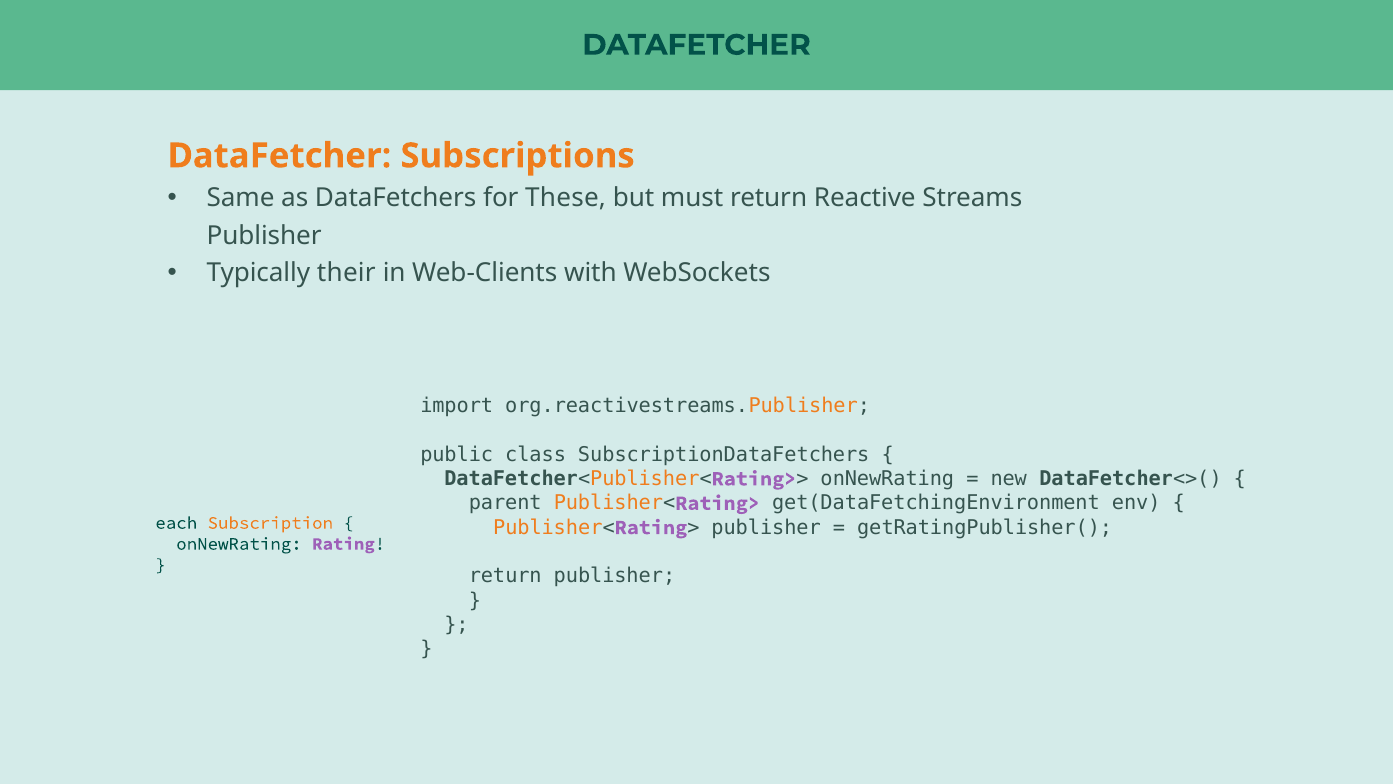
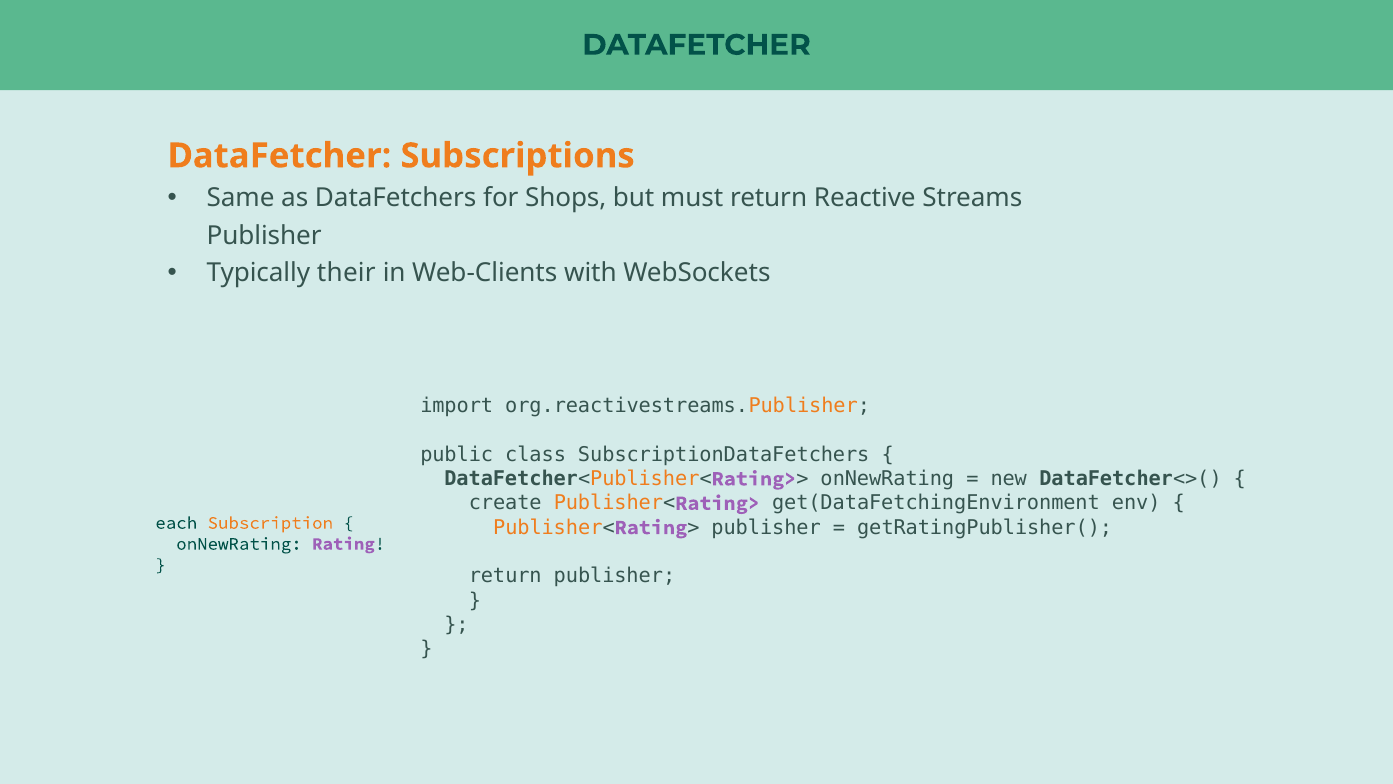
These: These -> Shops (566, 198)
parent: parent -> create (505, 503)
